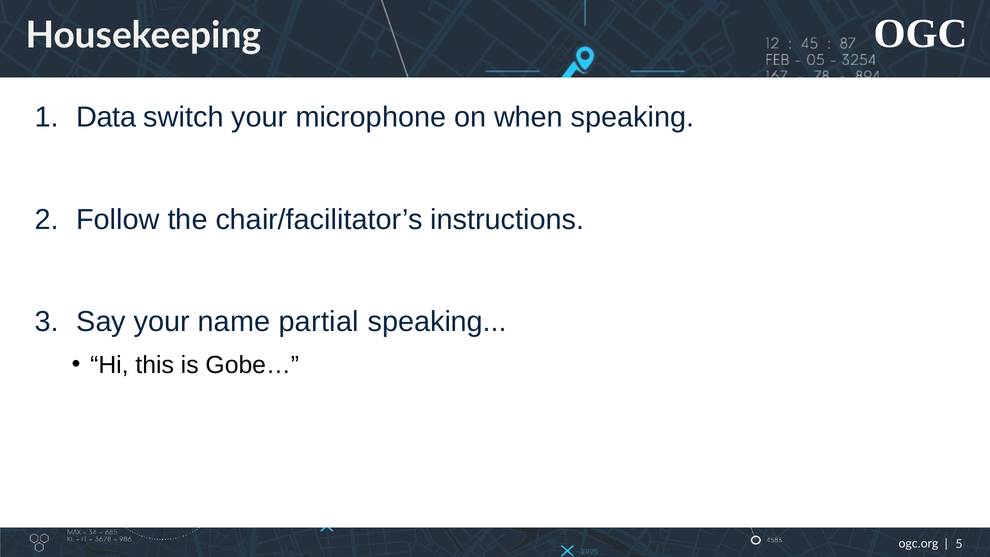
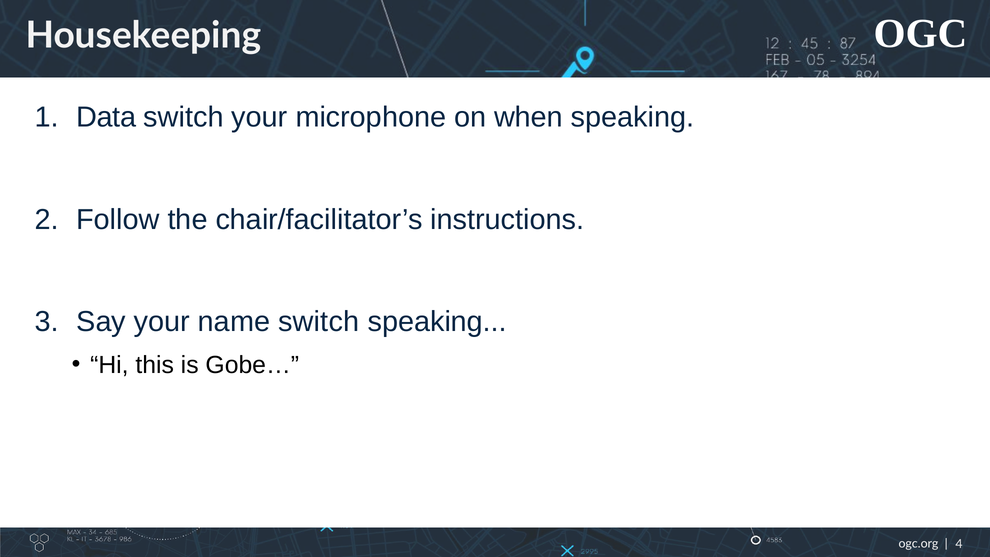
name partial: partial -> switch (319, 322)
5: 5 -> 4 (959, 544)
